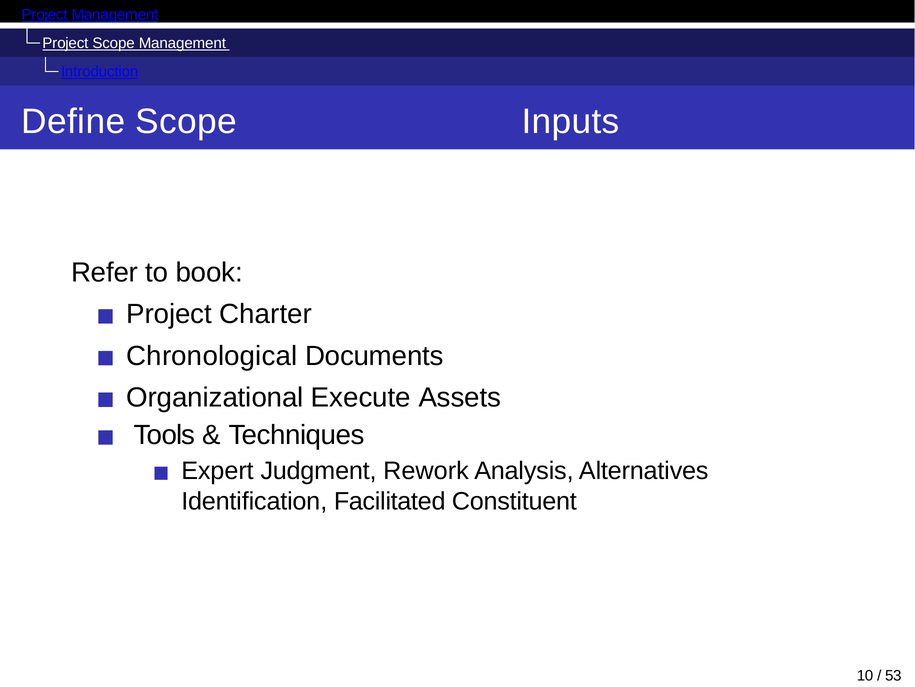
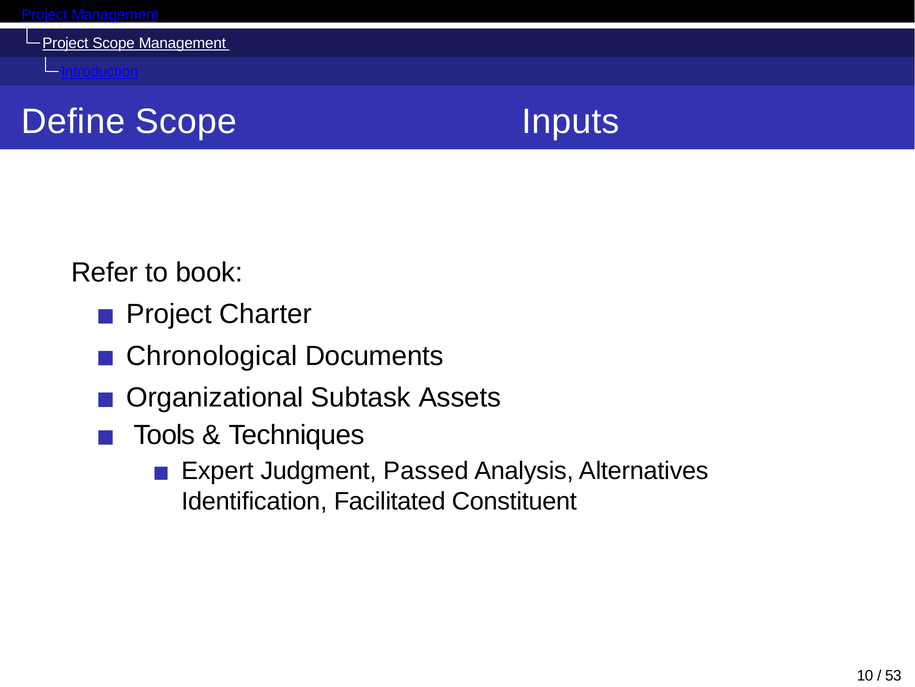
Execute: Execute -> Subtask (361, 397)
Rework: Rework -> Passed (426, 471)
